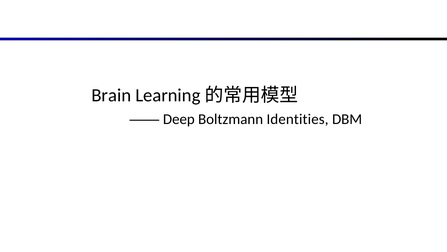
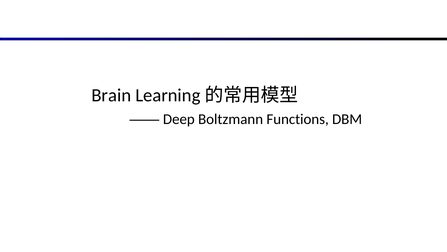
Identities: Identities -> Functions (298, 119)
